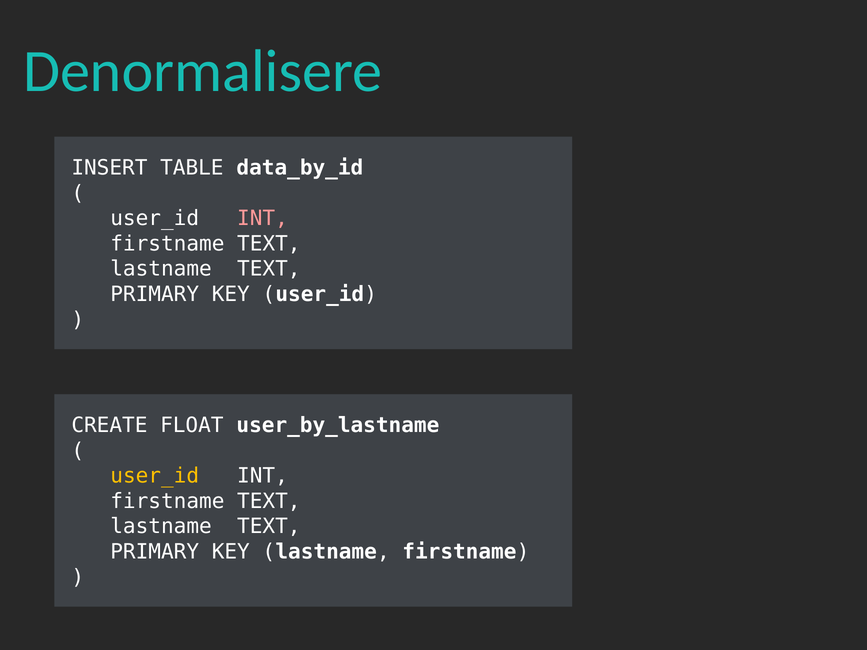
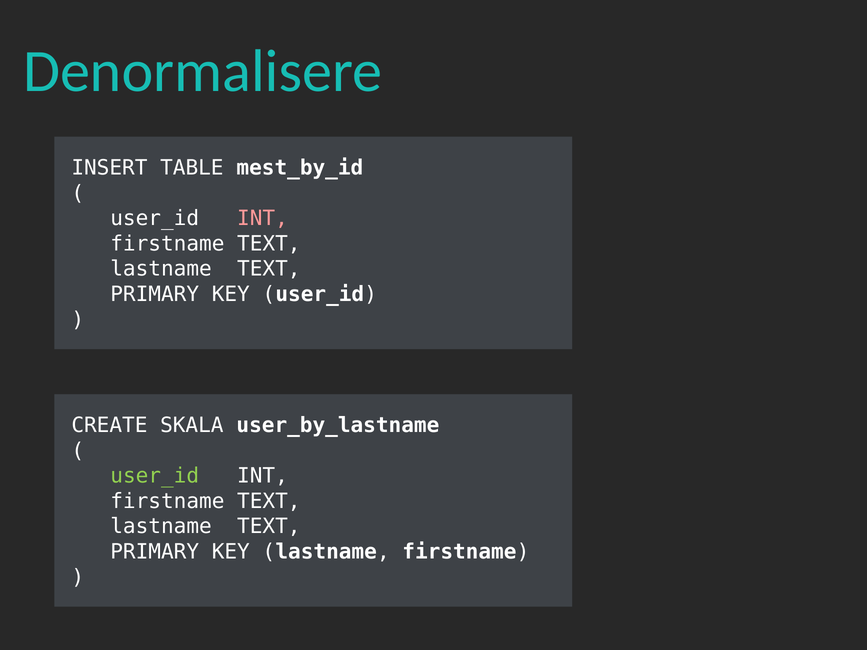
data_by_id: data_by_id -> mest_by_id (300, 168)
FLOAT: FLOAT -> SKALA (192, 426)
user_id colour: yellow -> light green (155, 476)
